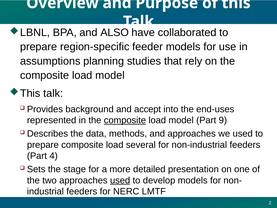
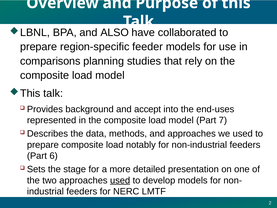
assumptions: assumptions -> comparisons (50, 61)
composite underline: present -> none (125, 120)
9: 9 -> 7 (223, 120)
several: several -> notably (141, 145)
4: 4 -> 6 (54, 156)
